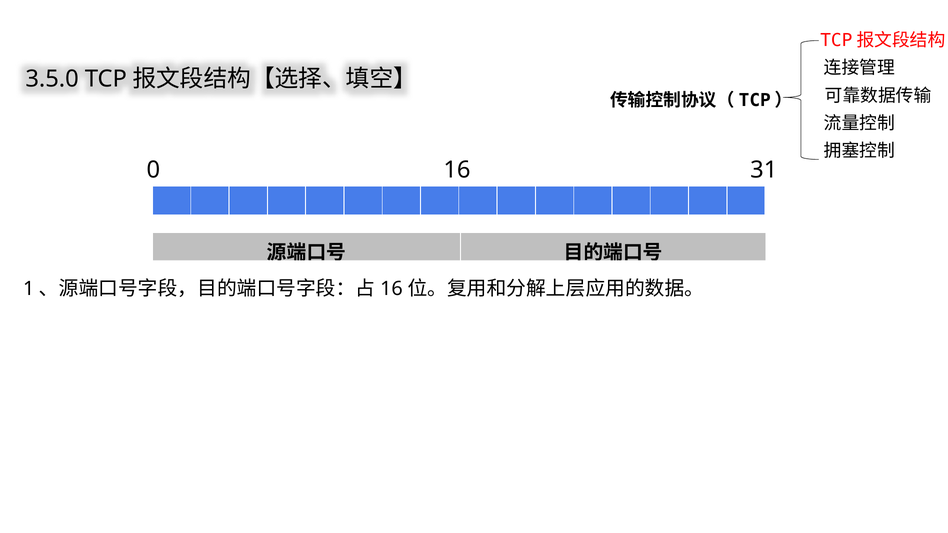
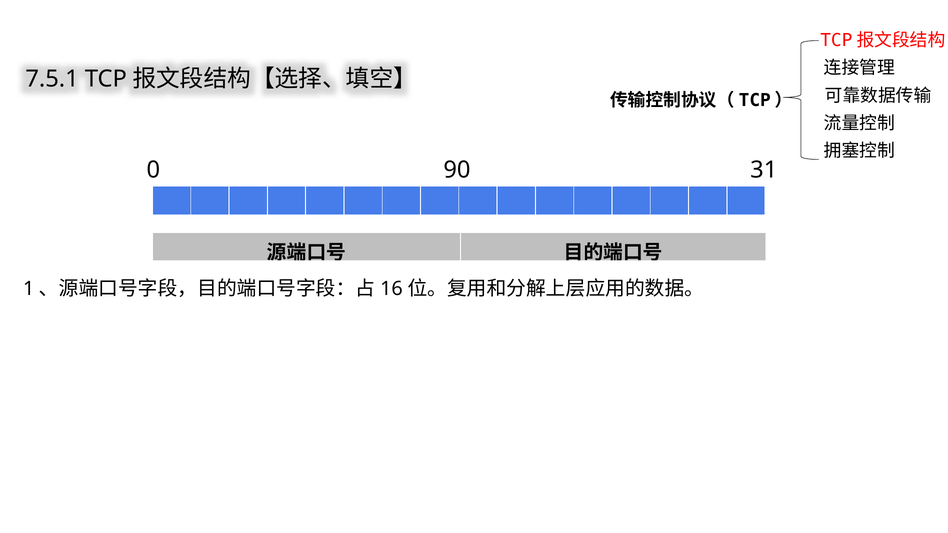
3.5.0: 3.5.0 -> 7.5.1 (52, 79)
0 16: 16 -> 90 (457, 170)
